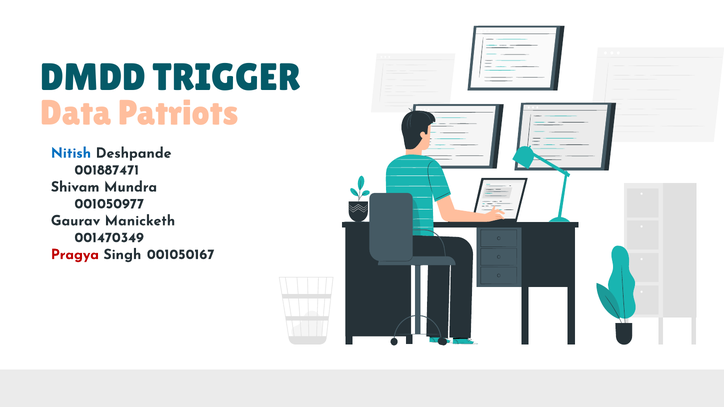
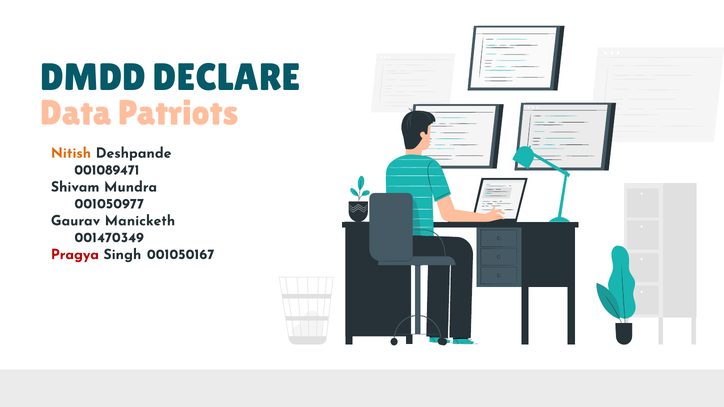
TRIGGER: TRIGGER -> DECLARE (227, 78)
Nitish colour: blue -> orange (71, 153)
001887471: 001887471 -> 001089471 (107, 170)
